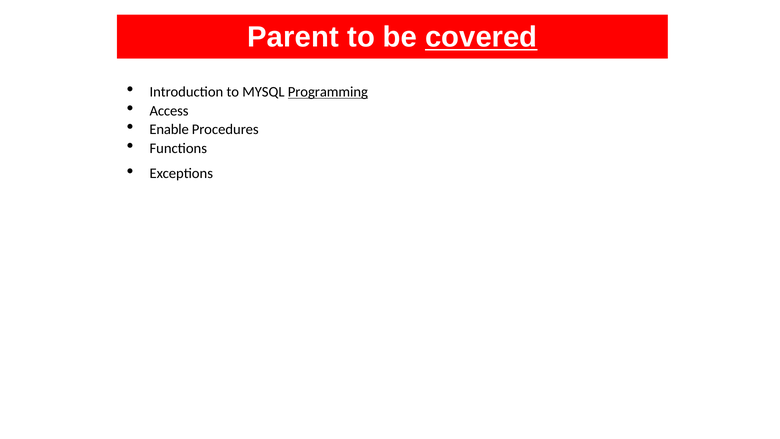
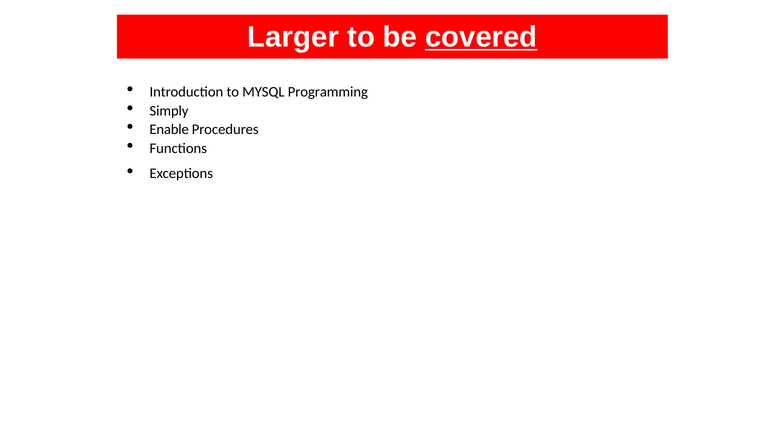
Parent: Parent -> Larger (293, 37)
Programming underline: present -> none (328, 92)
Access: Access -> Simply (169, 111)
